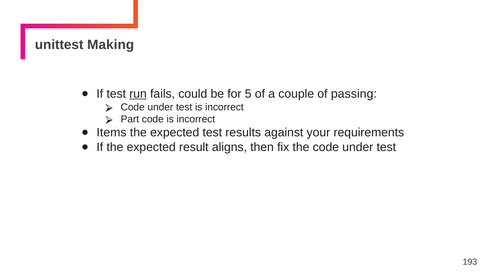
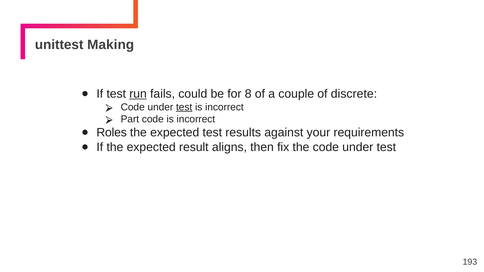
5: 5 -> 8 (248, 94)
passing: passing -> discrete (354, 94)
test underline: none -> present (184, 107)
Items: Items -> Roles (112, 133)
